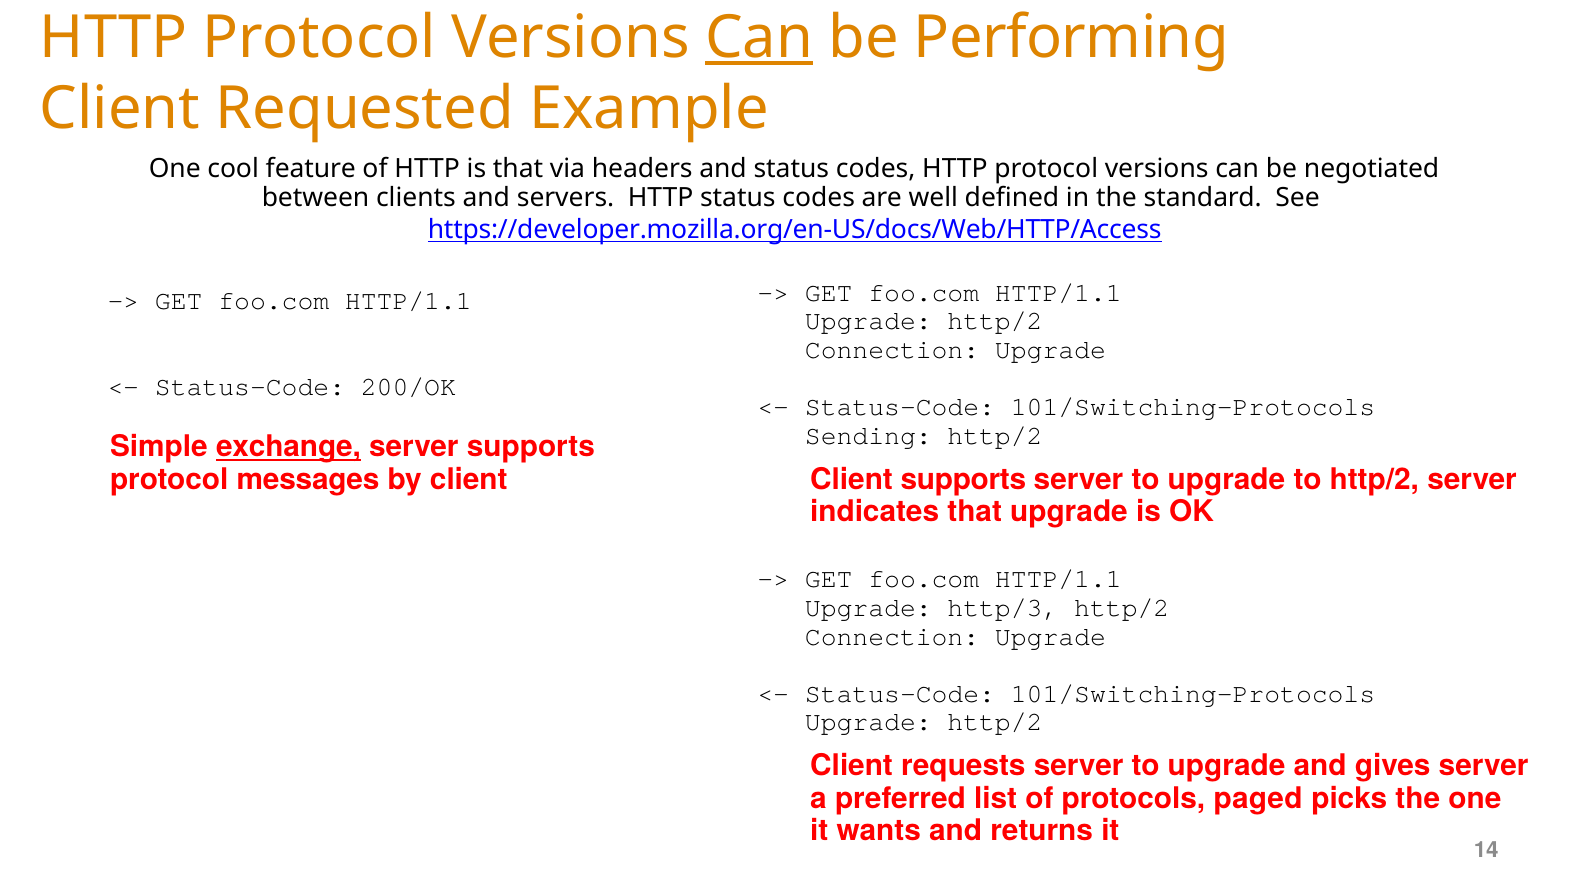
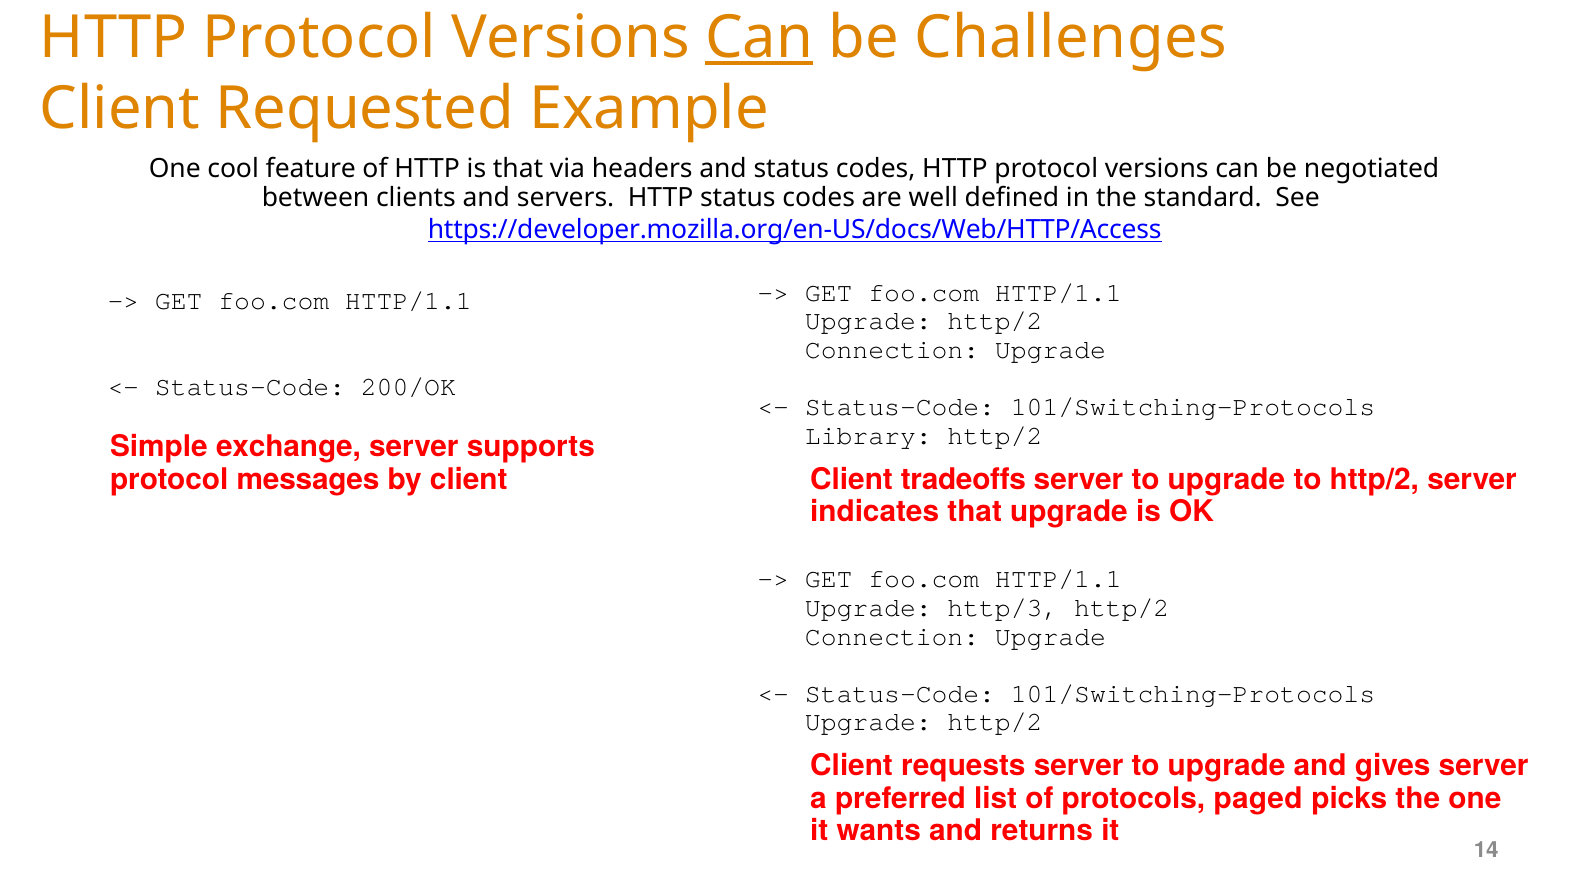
Performing: Performing -> Challenges (1071, 37)
Sending: Sending -> Library (868, 436)
exchange underline: present -> none (288, 447)
Client supports: supports -> tradeoffs (963, 480)
